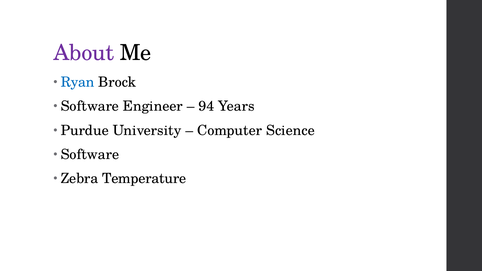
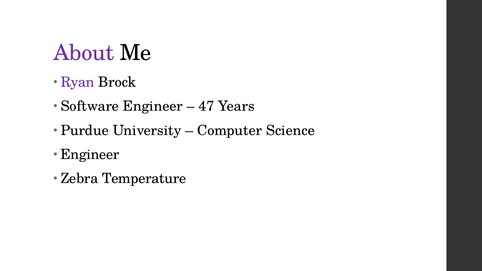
Ryan colour: blue -> purple (78, 82)
94: 94 -> 47 (206, 106)
Software: Software -> Engineer (90, 155)
